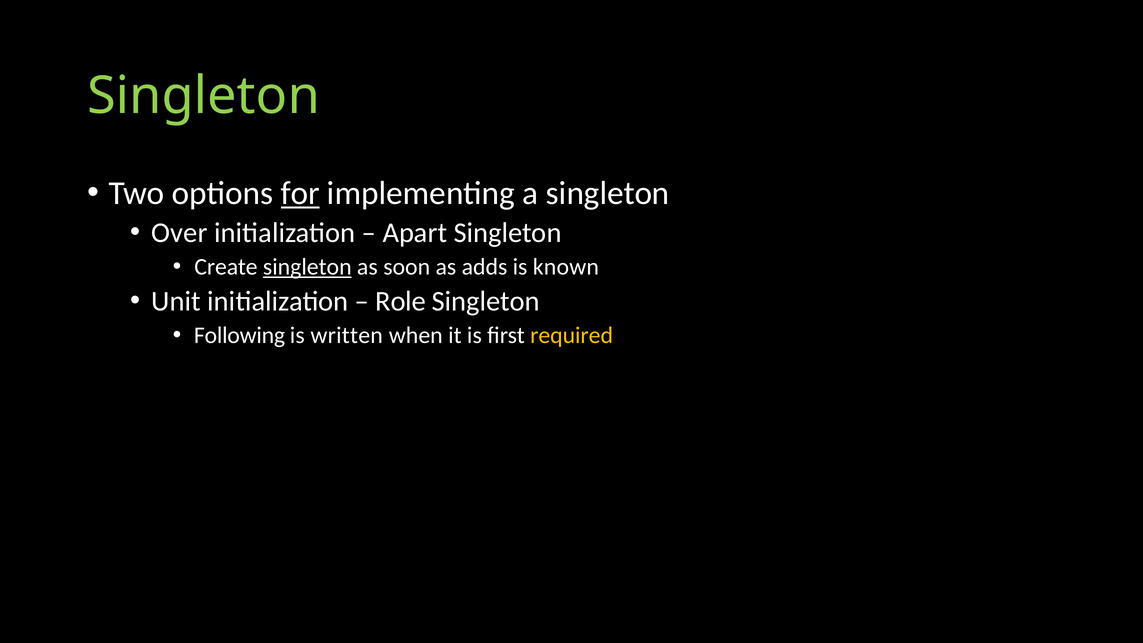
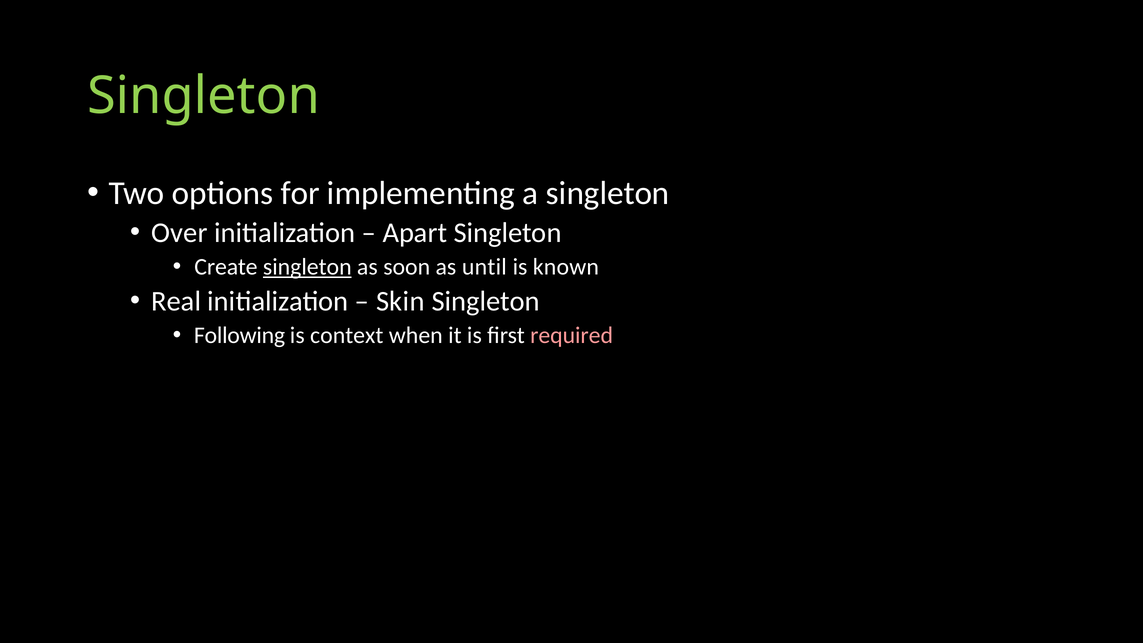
for underline: present -> none (300, 193)
adds: adds -> until (484, 267)
Unit: Unit -> Real (176, 301)
Role: Role -> Skin (400, 301)
written: written -> context (347, 335)
required colour: yellow -> pink (572, 335)
